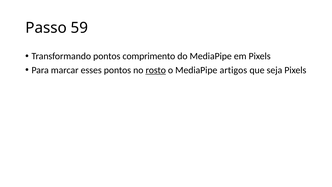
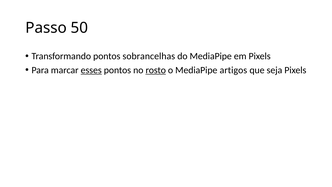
59: 59 -> 50 (79, 28)
comprimento: comprimento -> sobrancelhas (149, 56)
esses underline: none -> present (91, 70)
